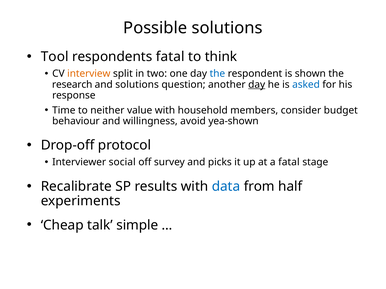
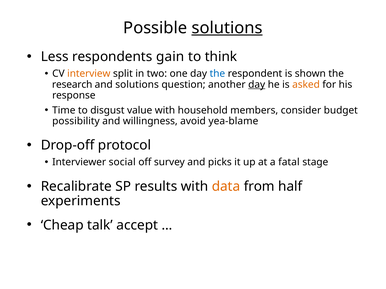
solutions underline: none -> present (227, 28)
Tool: Tool -> Less (55, 57)
respondents fatal: fatal -> gain (170, 57)
asked colour: blue -> orange (306, 85)
neither: neither -> disgust (107, 110)
behaviour: behaviour -> possibility (76, 121)
yea-shown: yea-shown -> yea-blame (233, 121)
data colour: blue -> orange (226, 187)
simple: simple -> accept (137, 226)
